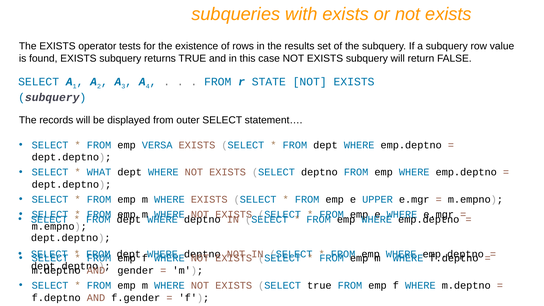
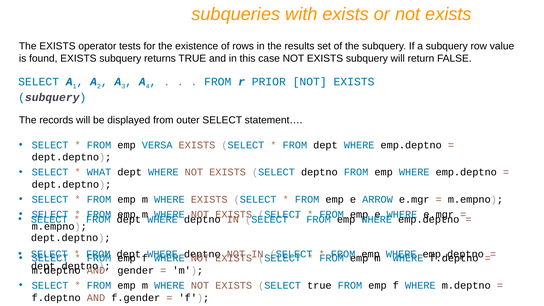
STATE: STATE -> PRIOR (269, 82)
UPPER: UPPER -> ARROW (378, 199)
